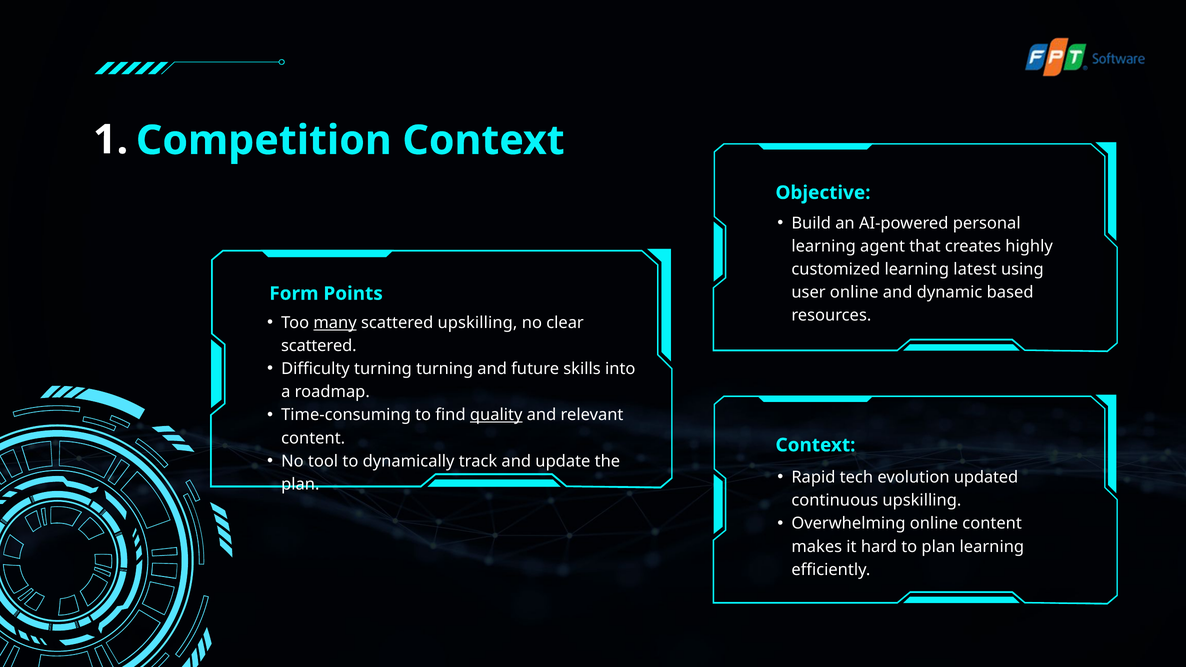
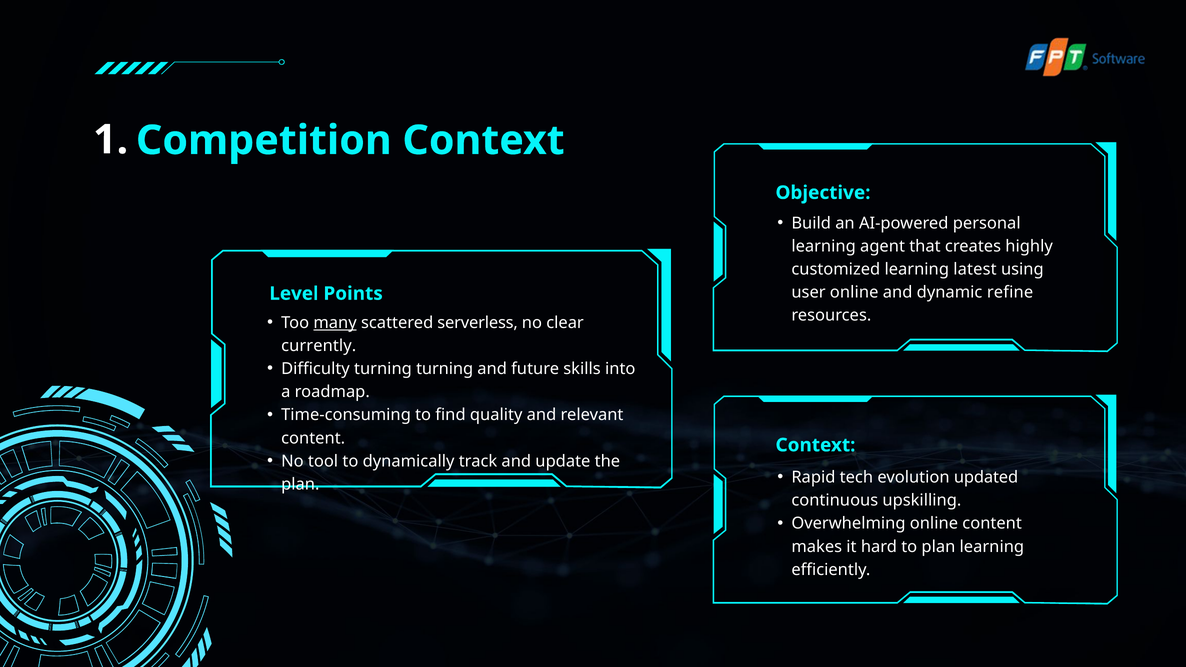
based: based -> refine (1010, 293)
Form: Form -> Level (294, 294)
scattered upskilling: upskilling -> serverless (478, 323)
scattered: scattered -> currently (319, 346)
quality underline: present -> none (496, 415)
